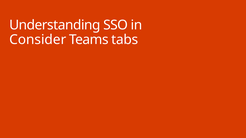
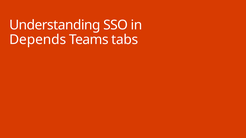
Consider: Consider -> Depends (38, 40)
